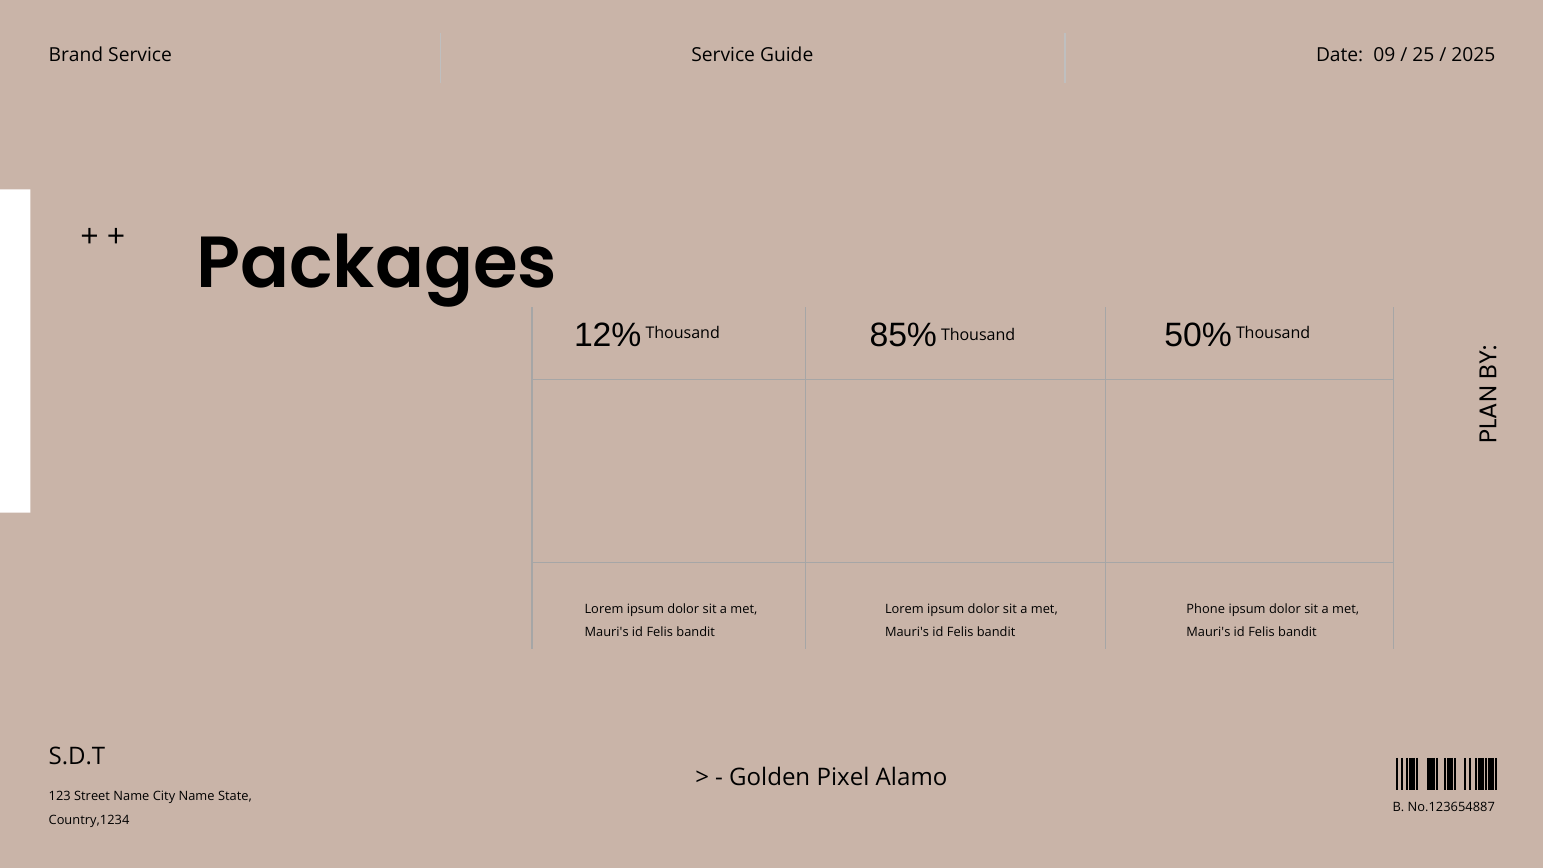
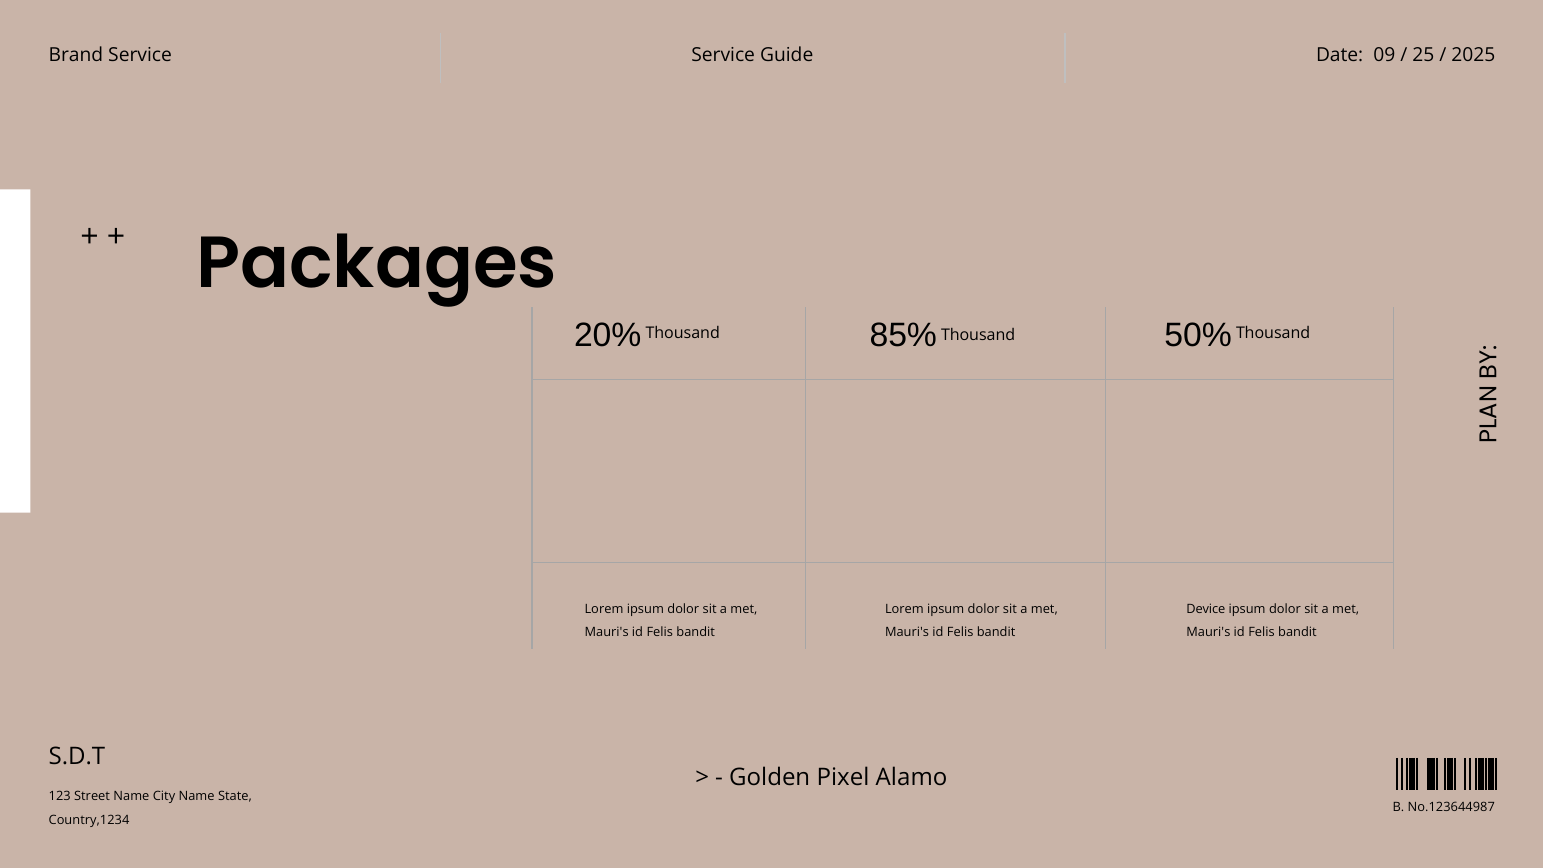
12%: 12% -> 20% (608, 336)
Phone: Phone -> Device (1206, 609)
No.123654887: No.123654887 -> No.123644987 (1451, 807)
